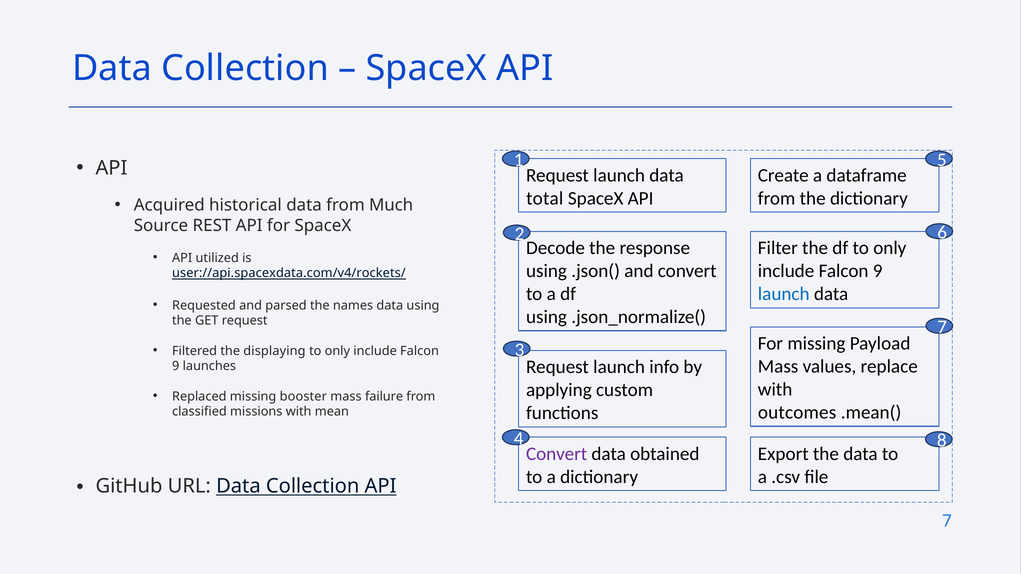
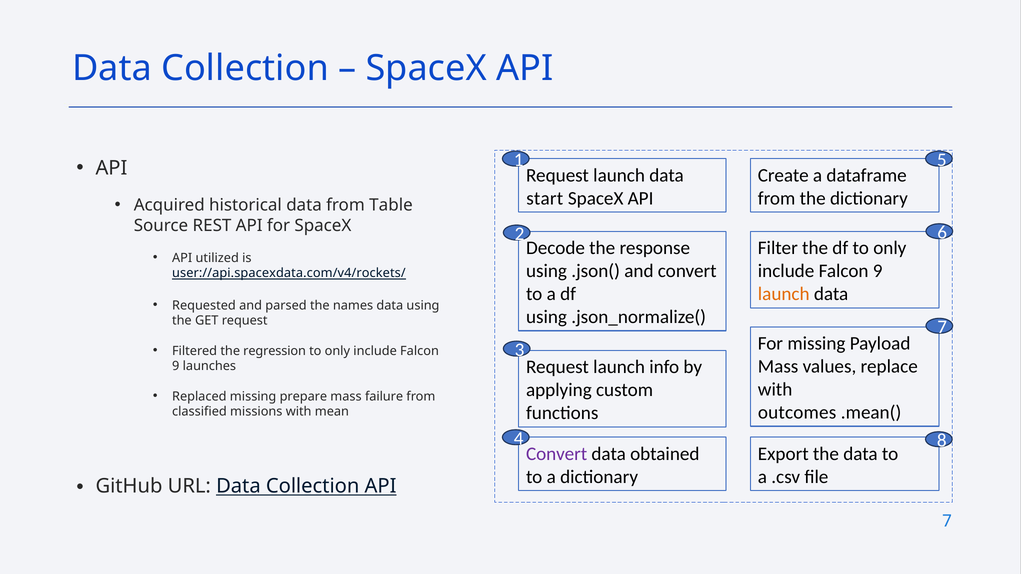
total: total -> start (545, 198)
Much: Much -> Table (391, 205)
launch colour: blue -> orange (784, 294)
displaying: displaying -> regression (275, 351)
booster: booster -> prepare (303, 397)
